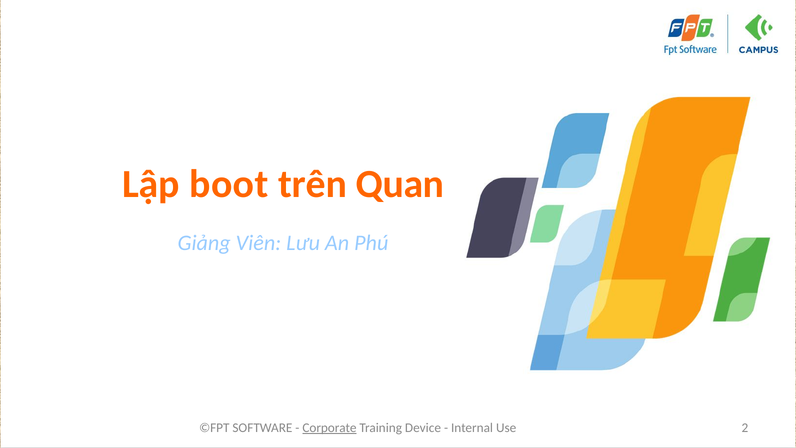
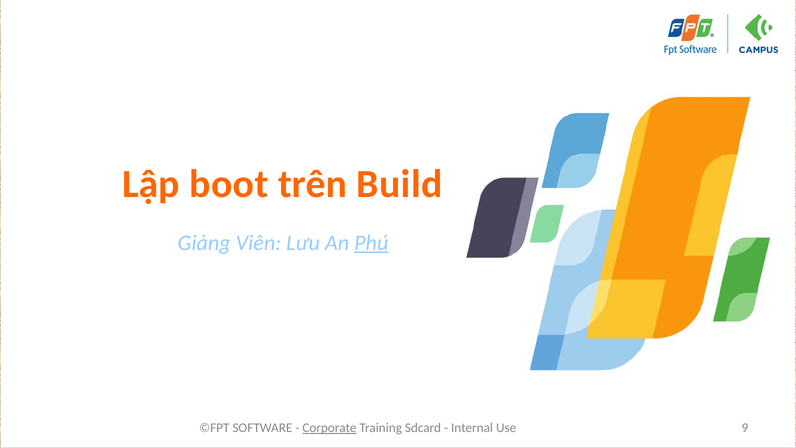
Quan: Quan -> Build (399, 184)
Phú underline: none -> present (371, 243)
Device: Device -> Sdcard (423, 428)
2: 2 -> 9 (745, 428)
